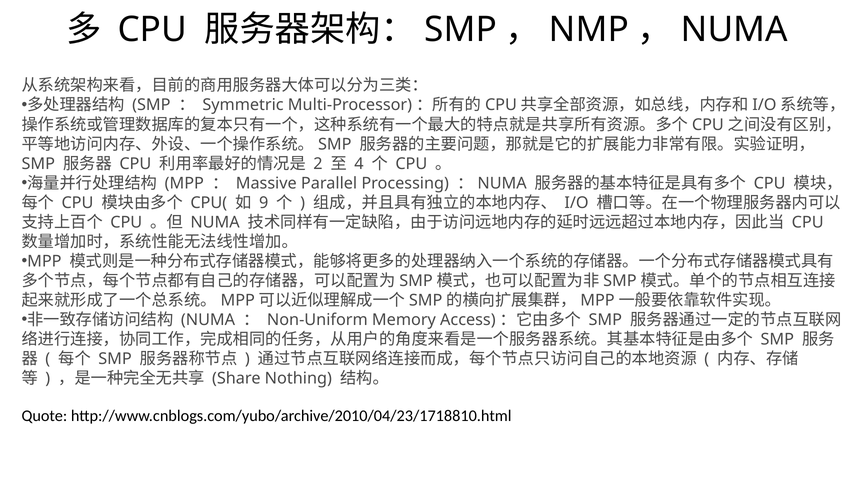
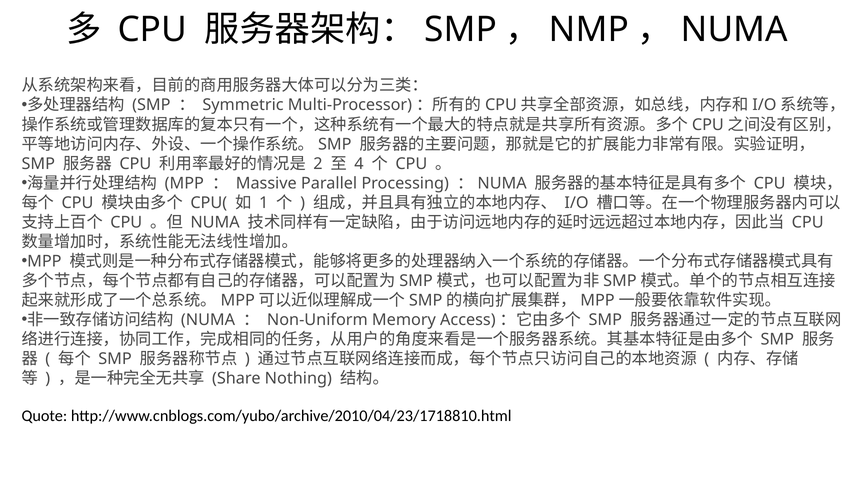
9: 9 -> 1 (264, 203)
